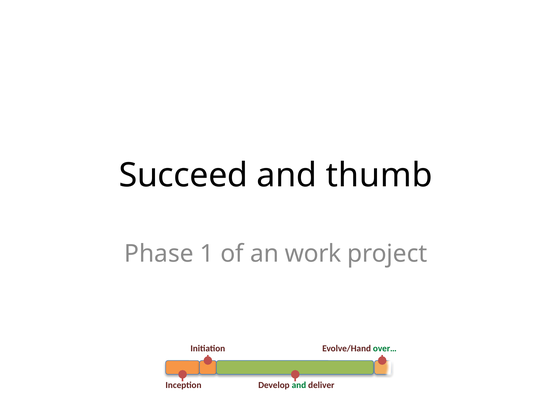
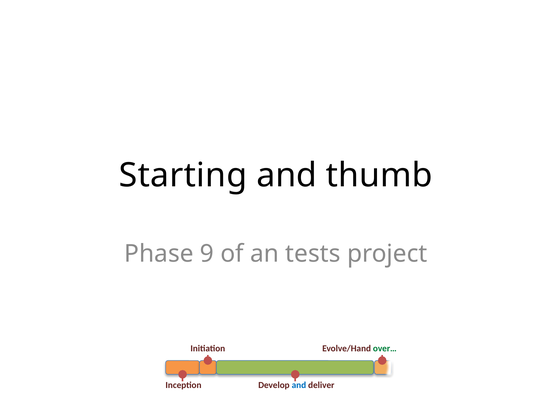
Succeed: Succeed -> Starting (183, 175)
1: 1 -> 9 (207, 254)
work: work -> tests (313, 254)
and colour: green -> blue (299, 385)
